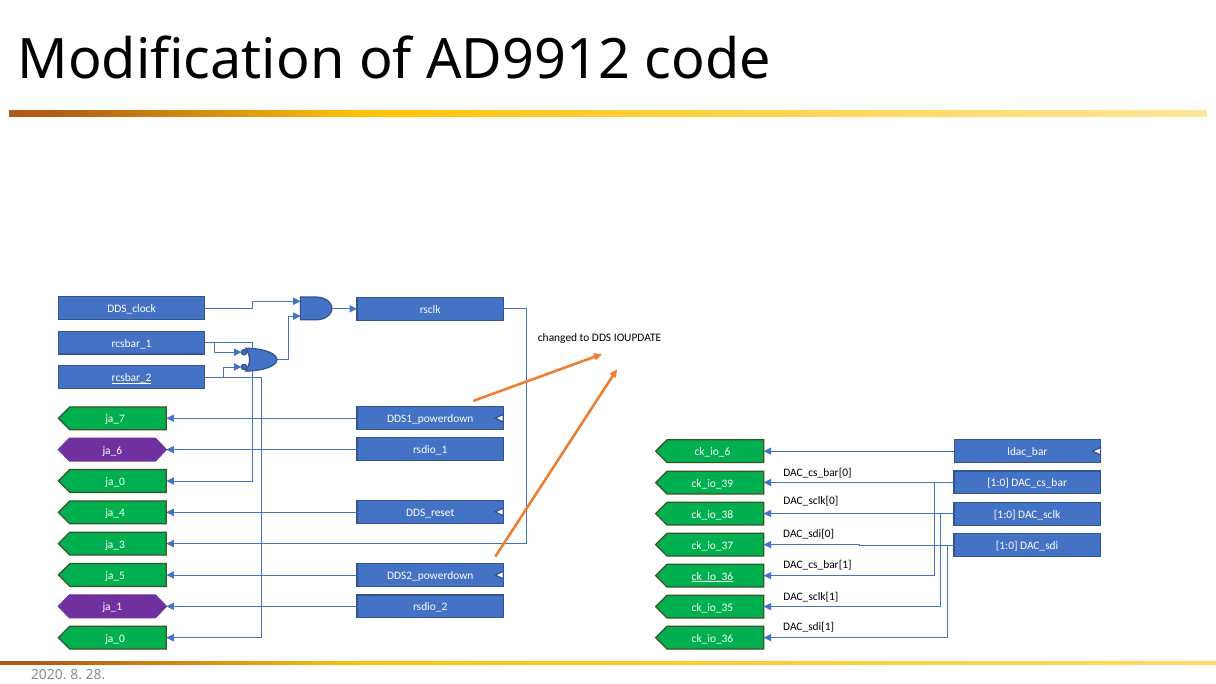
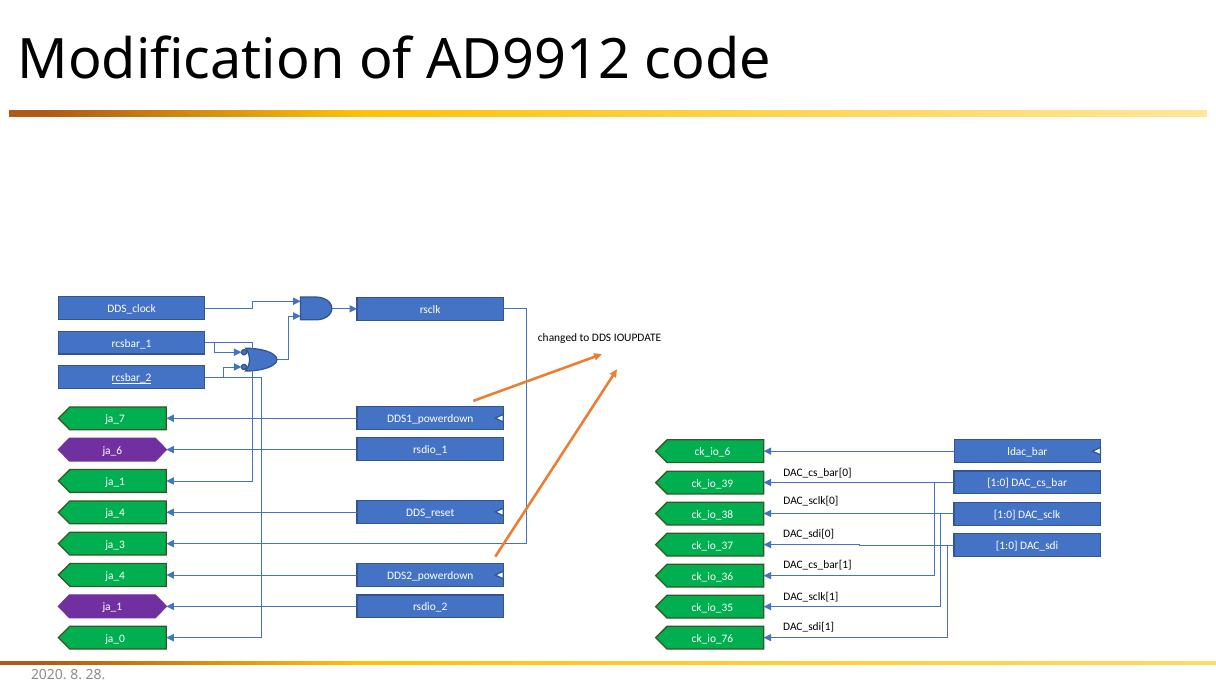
ja_0: ja_0 -> ja_1 (115, 482)
ja_5: ja_5 -> ja_4 (115, 576)
ck_io_36 underline: present -> none (712, 576)
ck_io_36: ck_io_36 -> ck_io_76 (712, 638)
